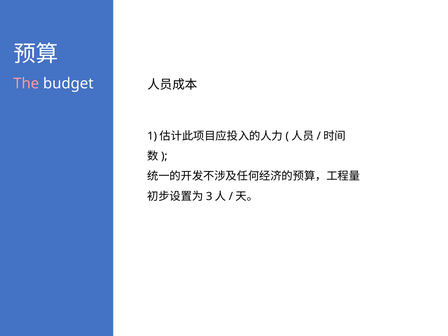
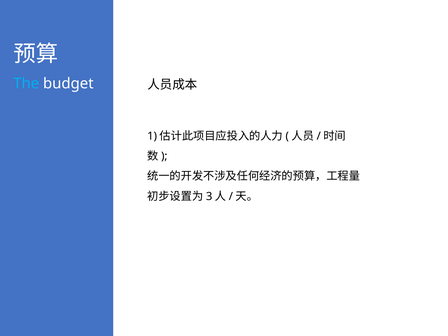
The colour: pink -> light blue (26, 83)
